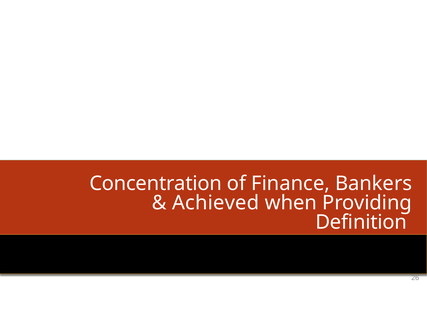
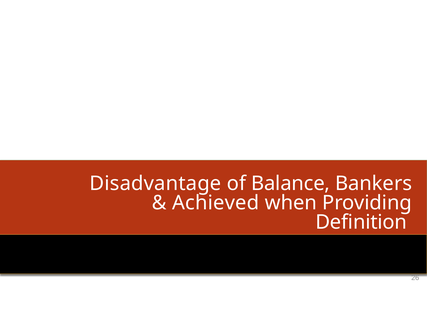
Concentration: Concentration -> Disadvantage (155, 184)
Finance: Finance -> Balance (291, 184)
